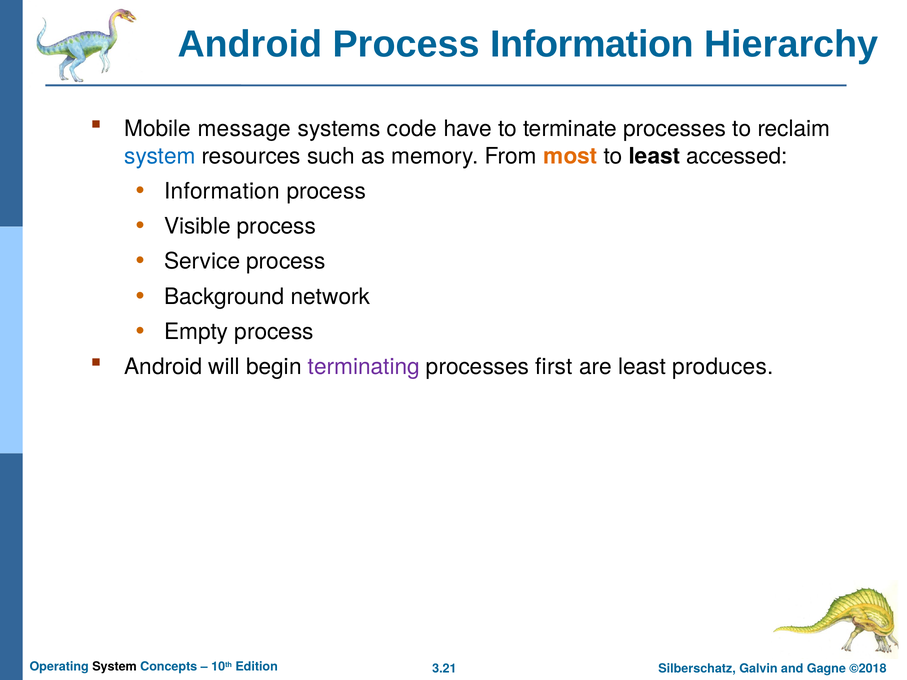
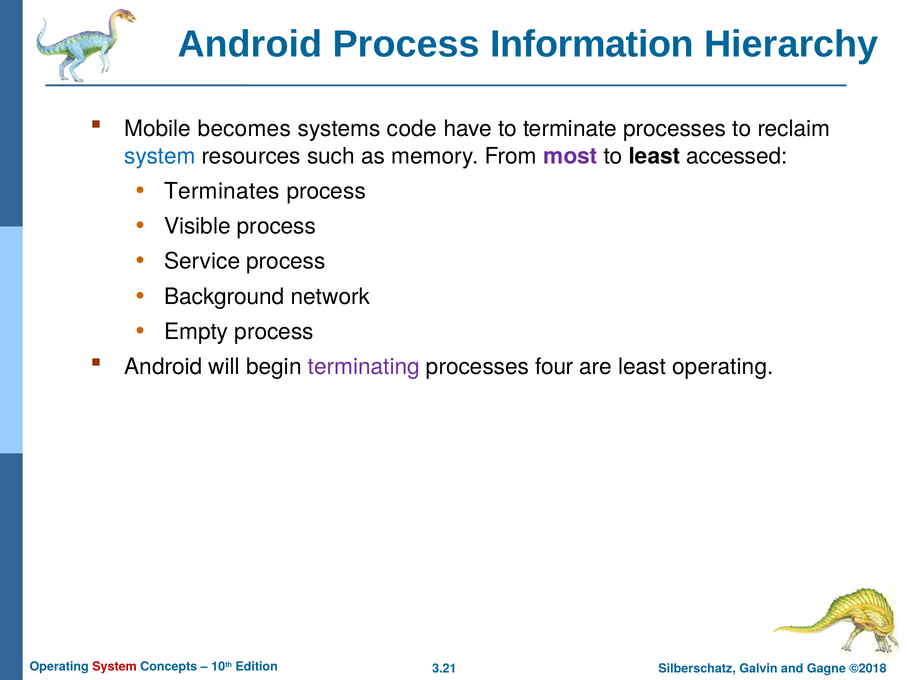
message: message -> becomes (244, 129)
most colour: orange -> purple (570, 156)
Information: Information -> Terminates (222, 191)
first: first -> four (554, 367)
least produces: produces -> operating (723, 367)
System colour: black -> red (115, 667)
